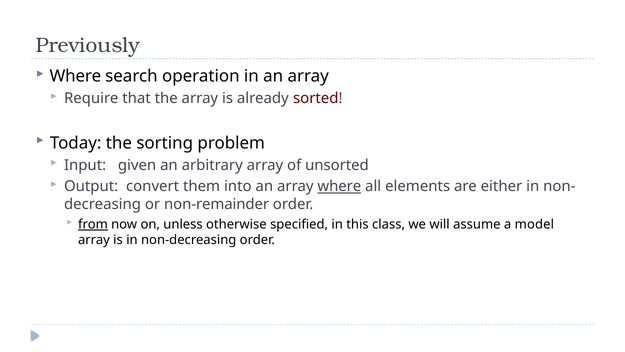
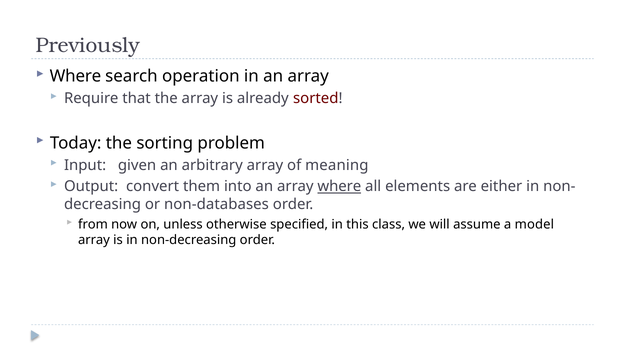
unsorted: unsorted -> meaning (337, 165)
non-remainder: non-remainder -> non-databases (216, 204)
from underline: present -> none (93, 224)
